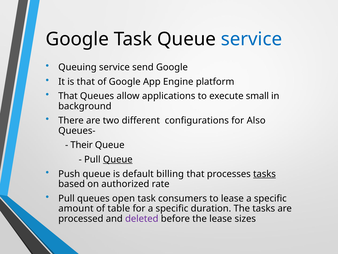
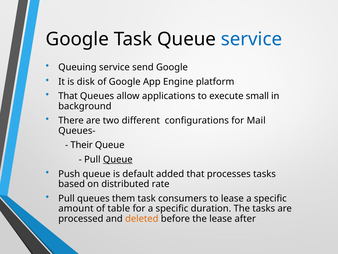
is that: that -> disk (86, 81)
Also: Also -> Mail (256, 120)
billing: billing -> added (170, 174)
tasks underline: present -> none (265, 174)
authorized: authorized -> distributed (125, 184)
open: open -> them (124, 198)
deleted colour: purple -> orange (142, 218)
sizes: sizes -> after (245, 218)
